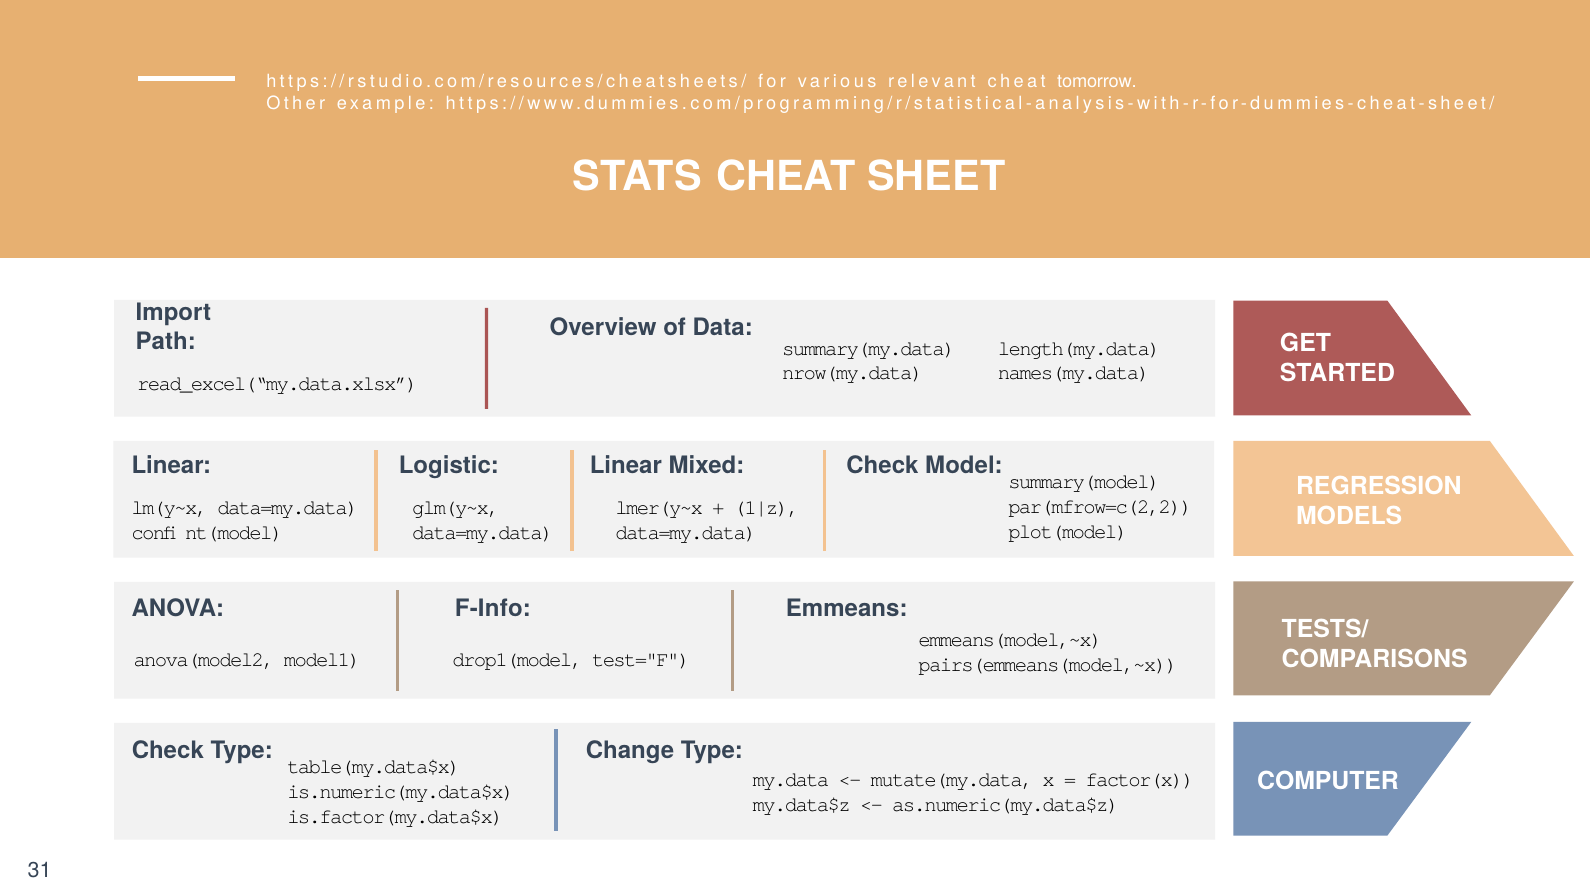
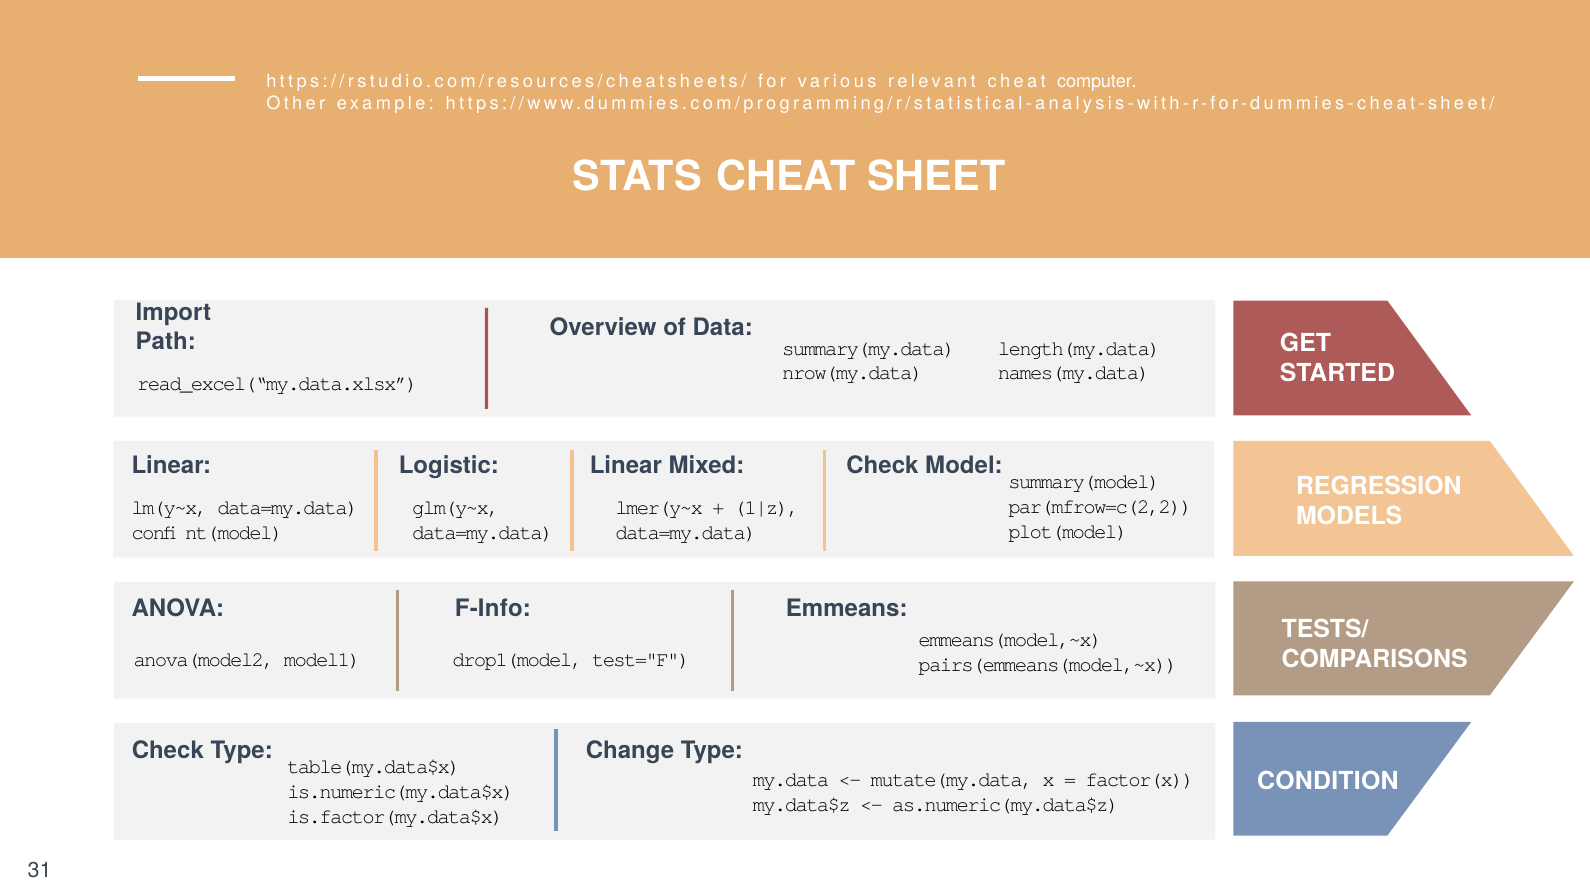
tomorrow: tomorrow -> computer (1097, 81)
COMPUTER: COMPUTER -> CONDITION (1328, 781)
